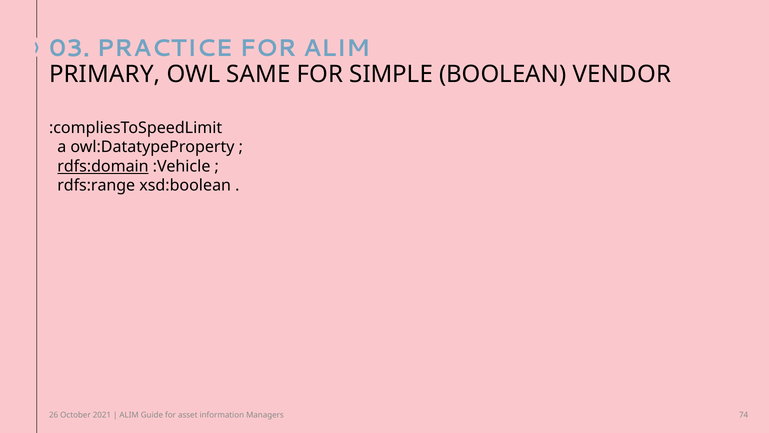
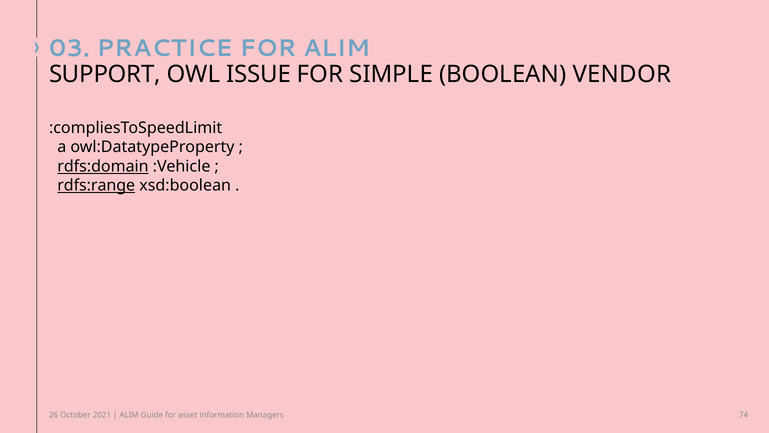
PRIMARY: PRIMARY -> SUPPORT (105, 74)
SAME: SAME -> ISSUE (259, 74)
rdfs:range underline: none -> present (96, 186)
